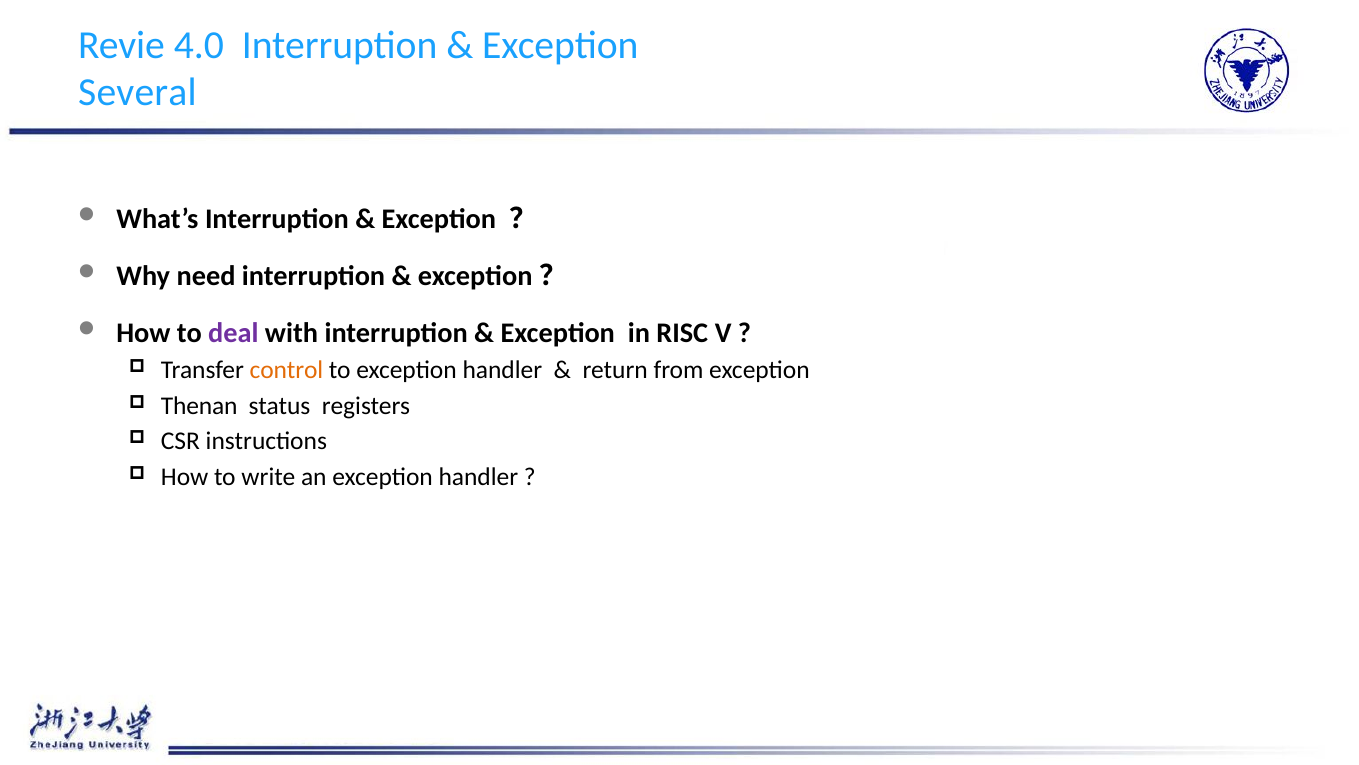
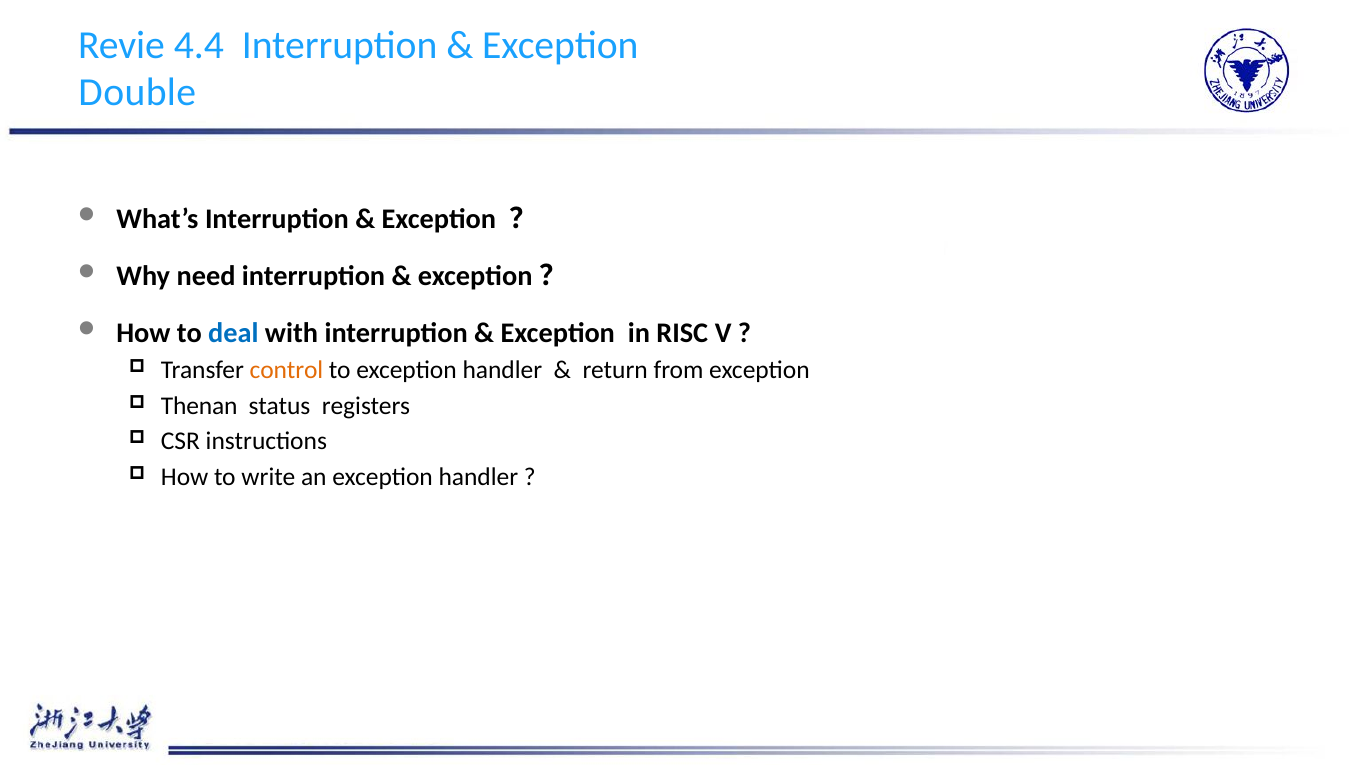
4.0: 4.0 -> 4.4 (199, 45)
Several: Several -> Double (137, 93)
deal colour: purple -> blue (233, 333)
